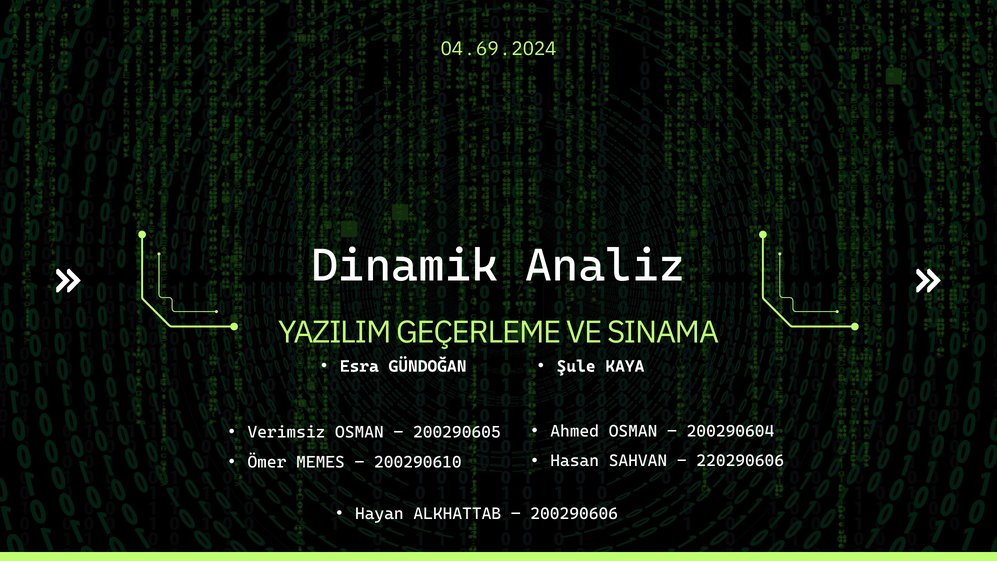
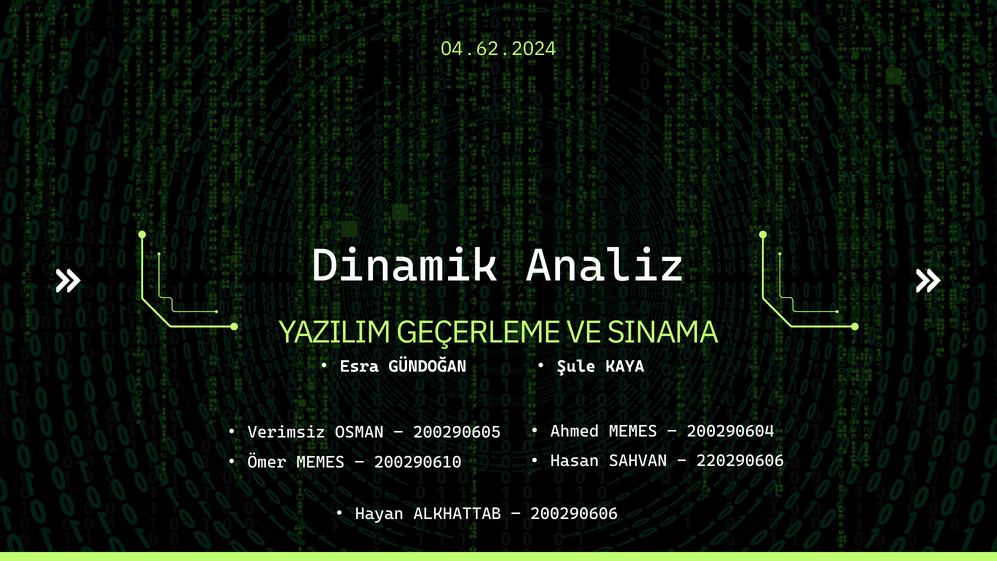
69: 69 -> 62 (487, 49)
Ahmed OSMAN: OSMAN -> MEMES (633, 431)
